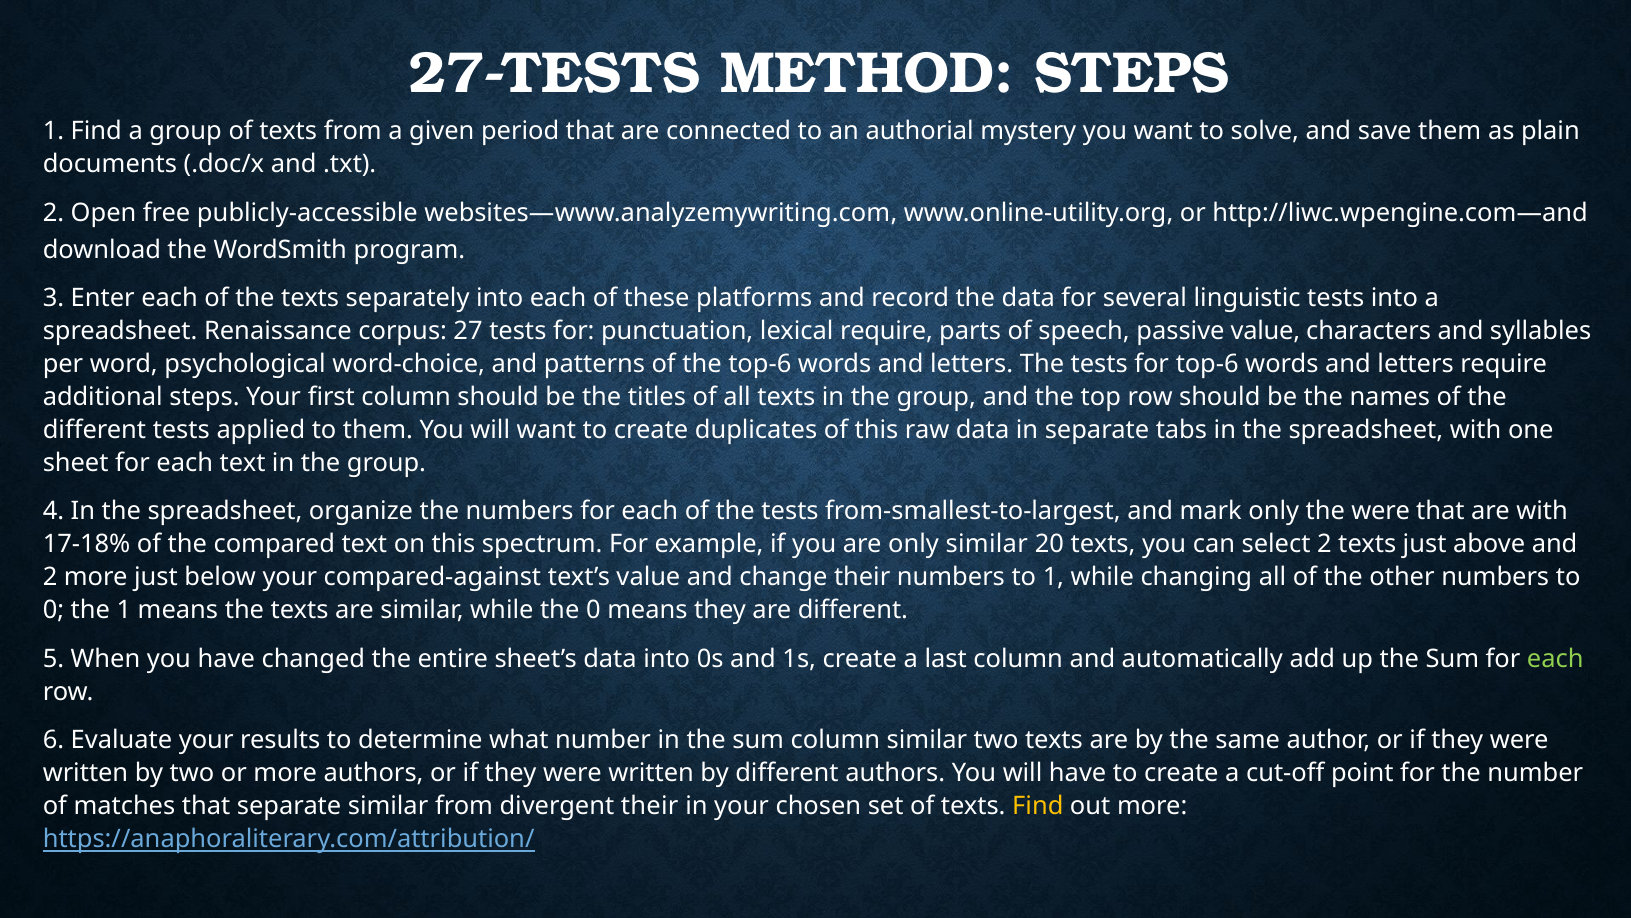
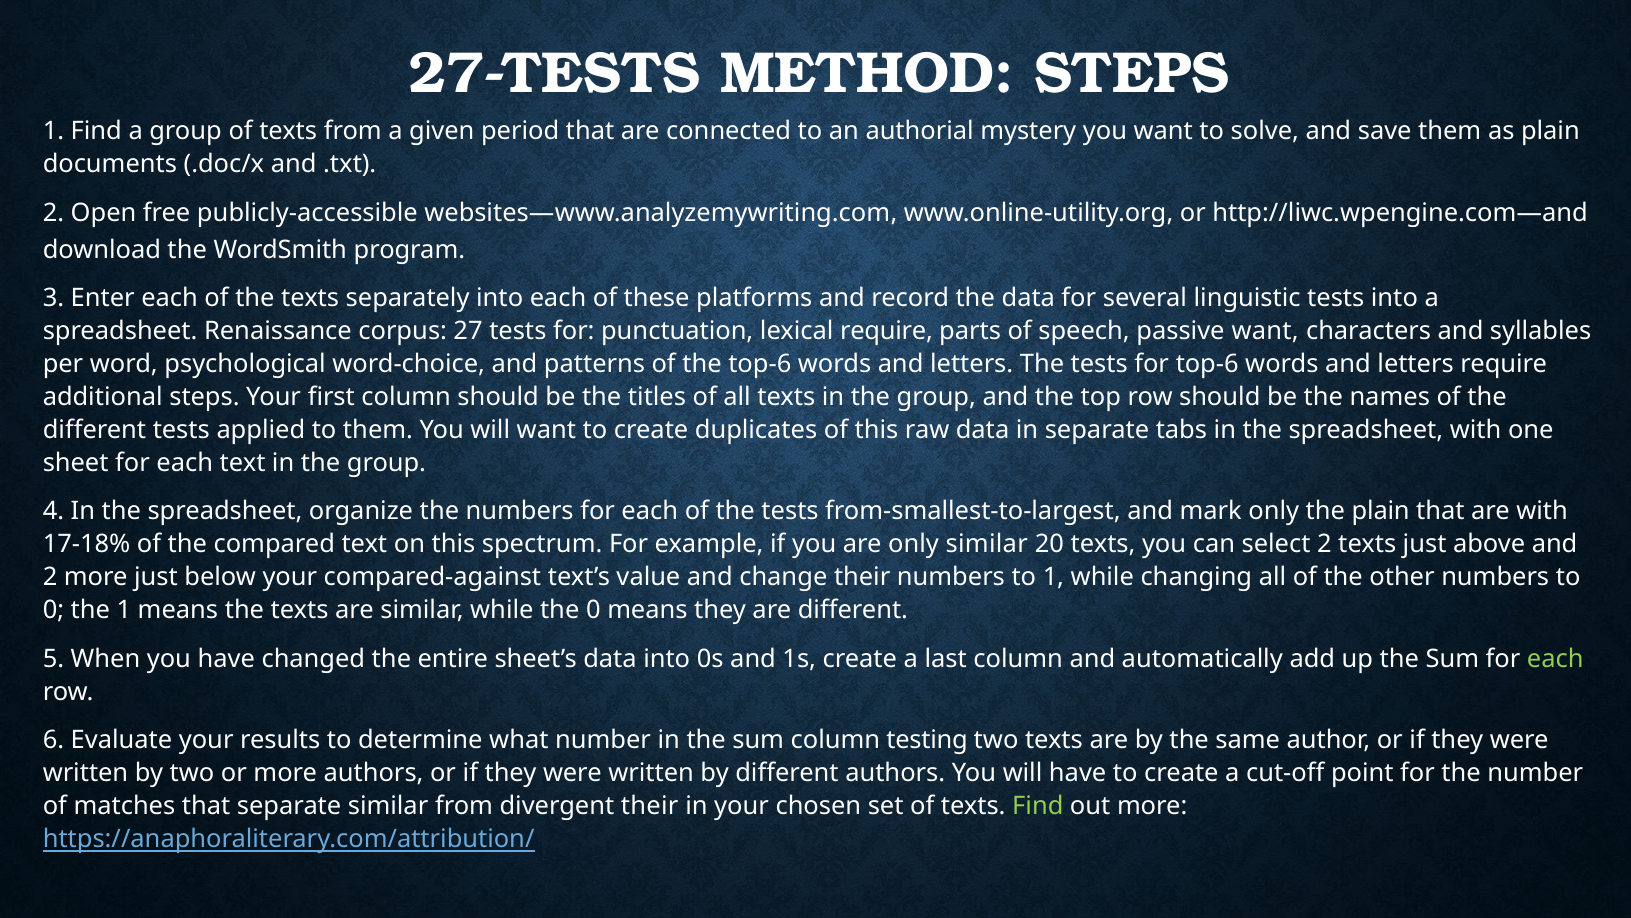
passive value: value -> want (1265, 331)
the were: were -> plain (1381, 511)
column similar: similar -> testing (927, 740)
Find colour: yellow -> light green (1038, 806)
